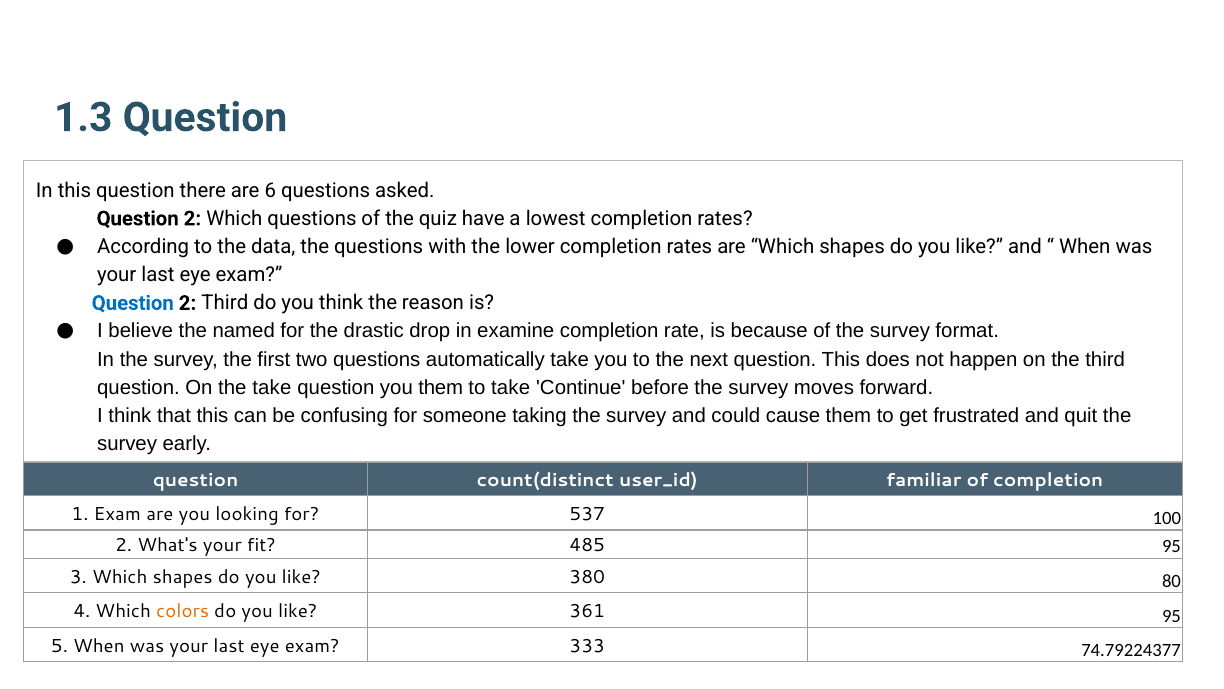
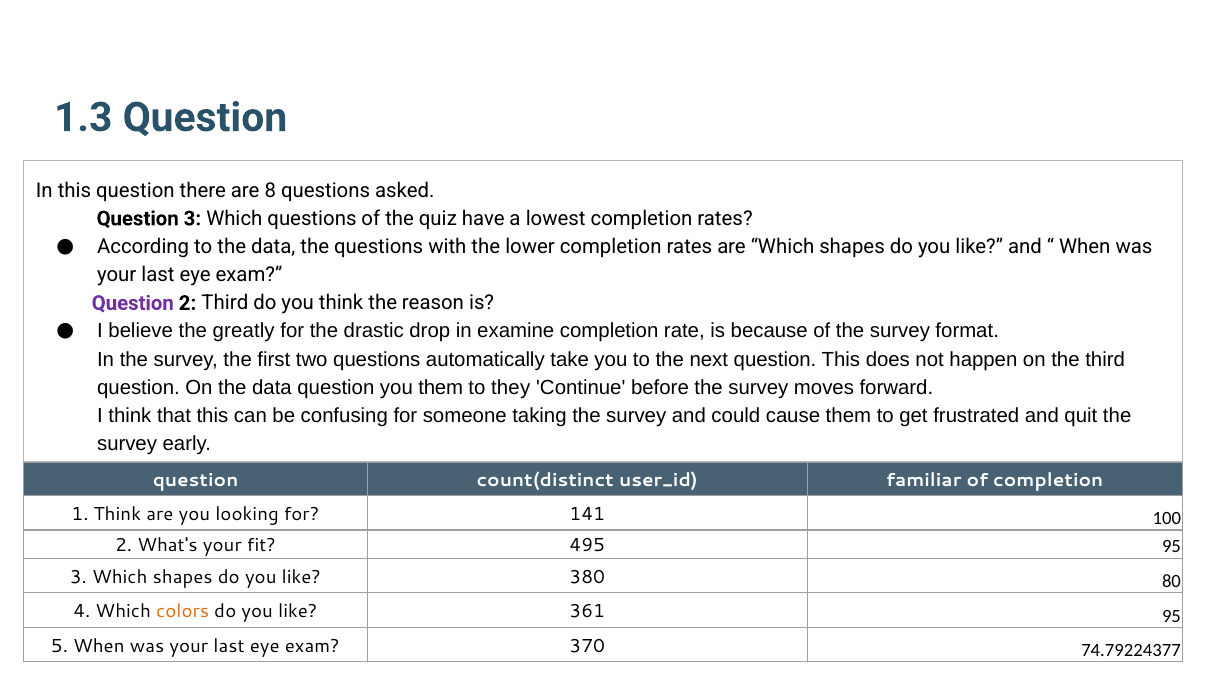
6: 6 -> 8 (270, 190)
2: 2 -> 3 (192, 218)
Question colour: blue -> purple (133, 303)
named: named -> greatly (244, 331)
On the take: take -> data (272, 387)
to take: take -> they (511, 387)
1 Exam: Exam -> Think (117, 514)
537: 537 -> 141 (587, 514)
485: 485 -> 495 (587, 545)
333: 333 -> 370 (587, 646)
